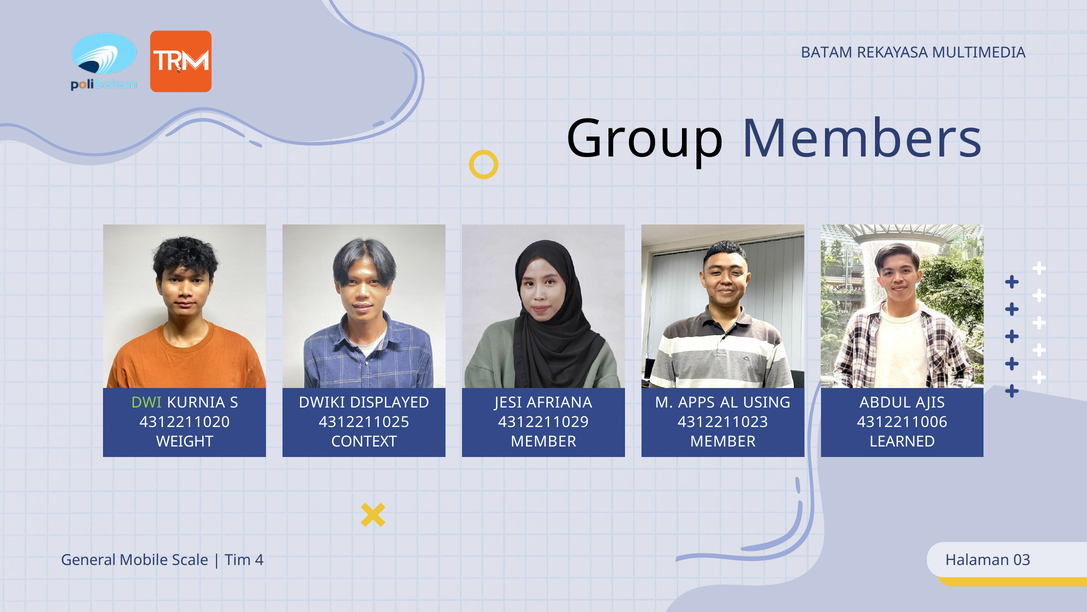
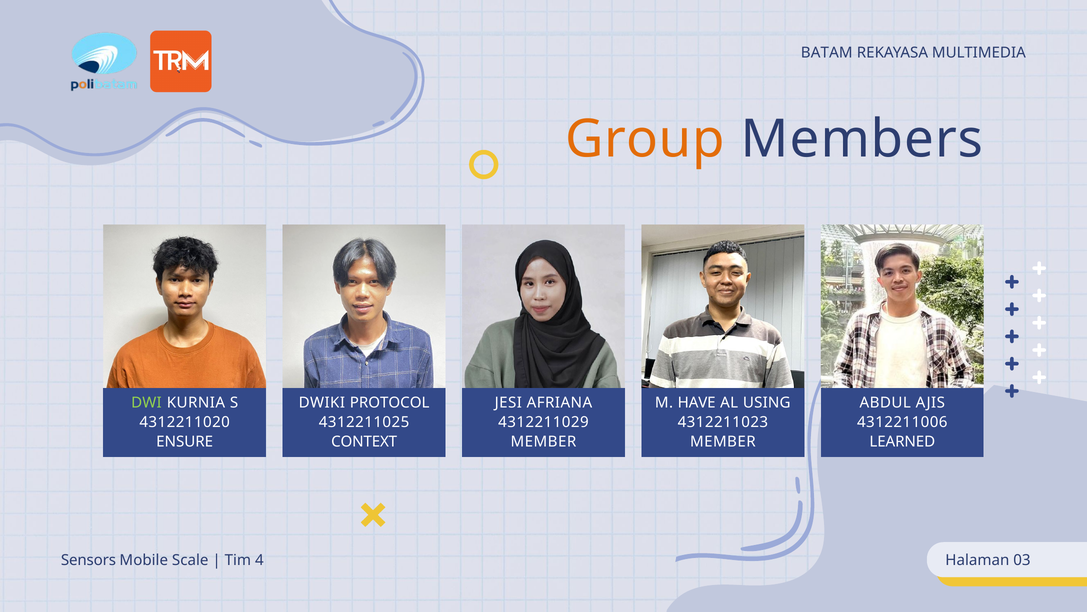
Group colour: black -> orange (645, 139)
DISPLAYED: DISPLAYED -> PROTOCOL (390, 402)
APPS: APPS -> HAVE (697, 402)
WEIGHT: WEIGHT -> ENSURE (185, 441)
General: General -> Sensors (88, 560)
